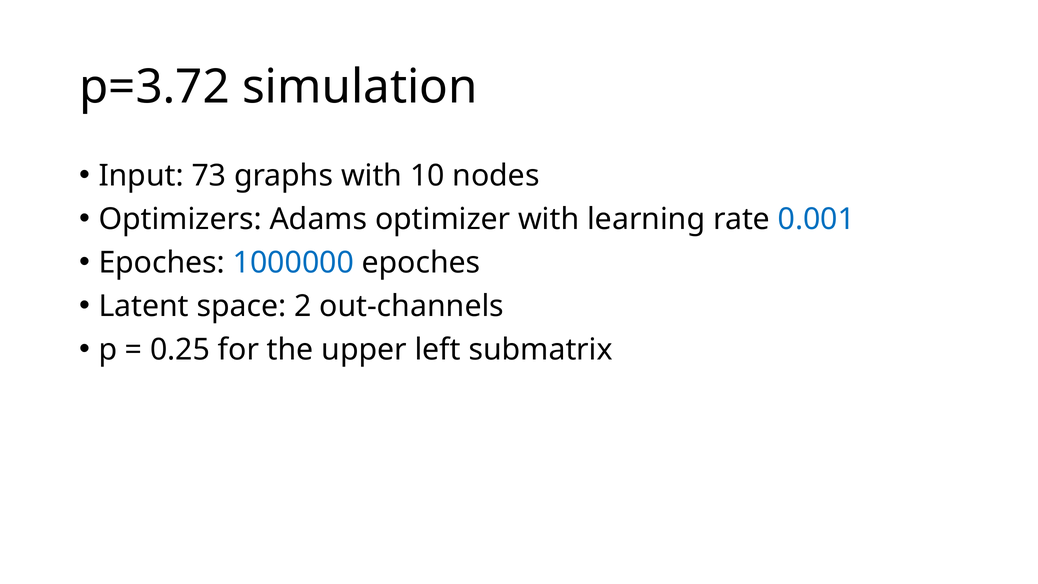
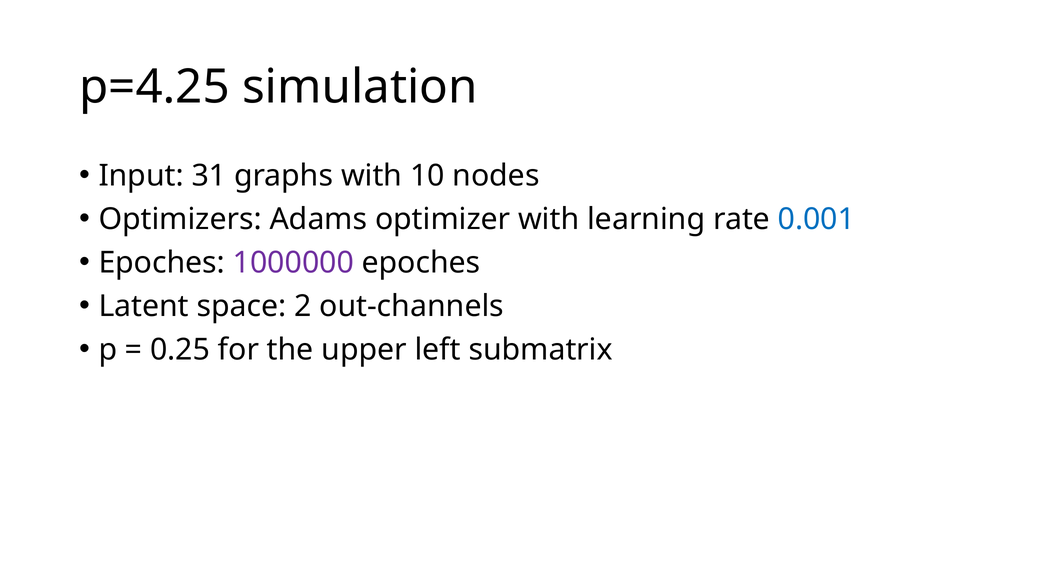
p=3.72: p=3.72 -> p=4.25 (155, 87)
73: 73 -> 31 (209, 175)
1000000 colour: blue -> purple (293, 263)
